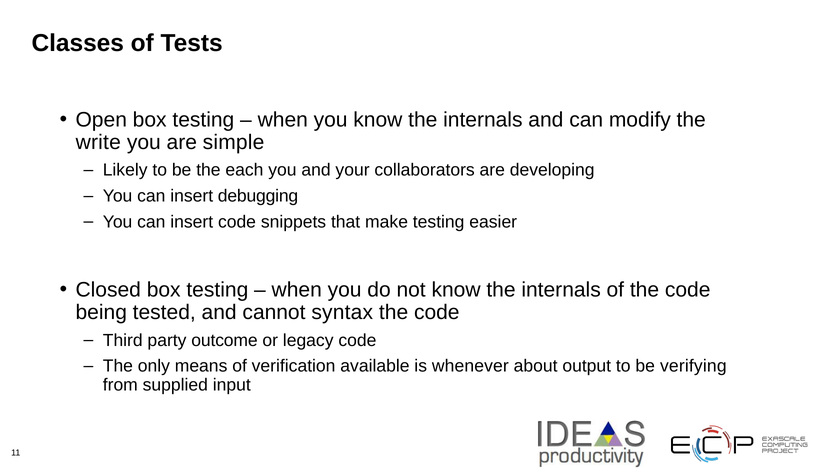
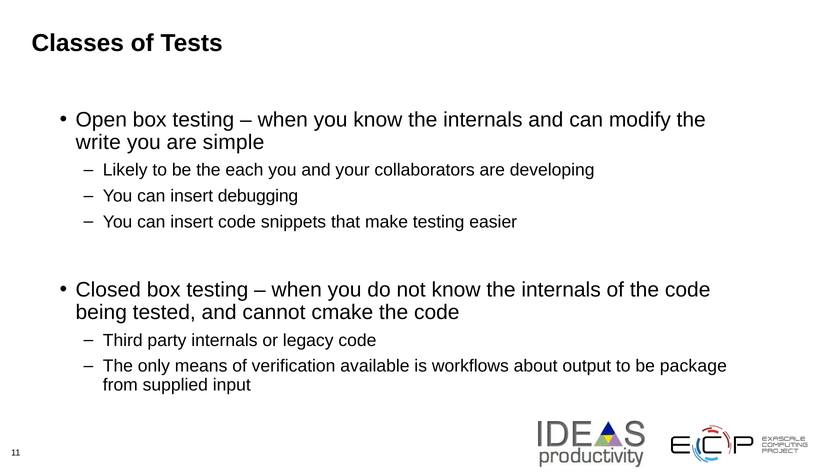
syntax: syntax -> cmake (342, 313)
party outcome: outcome -> internals (224, 341)
whenever: whenever -> workflows (470, 367)
verifying: verifying -> package (693, 367)
